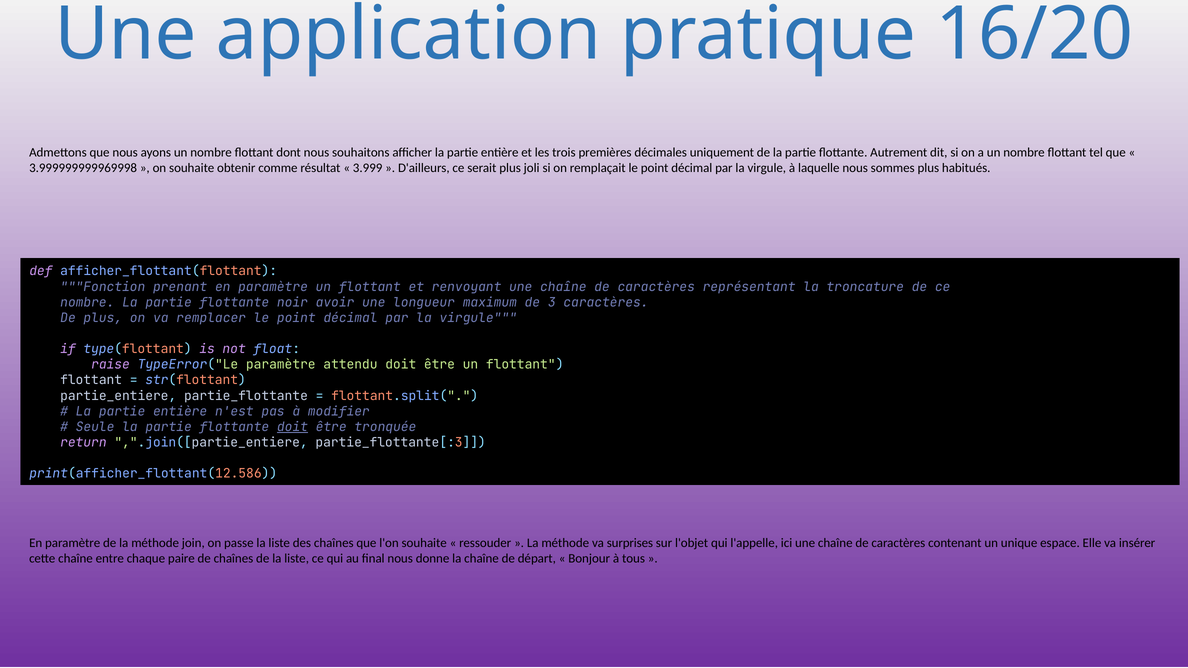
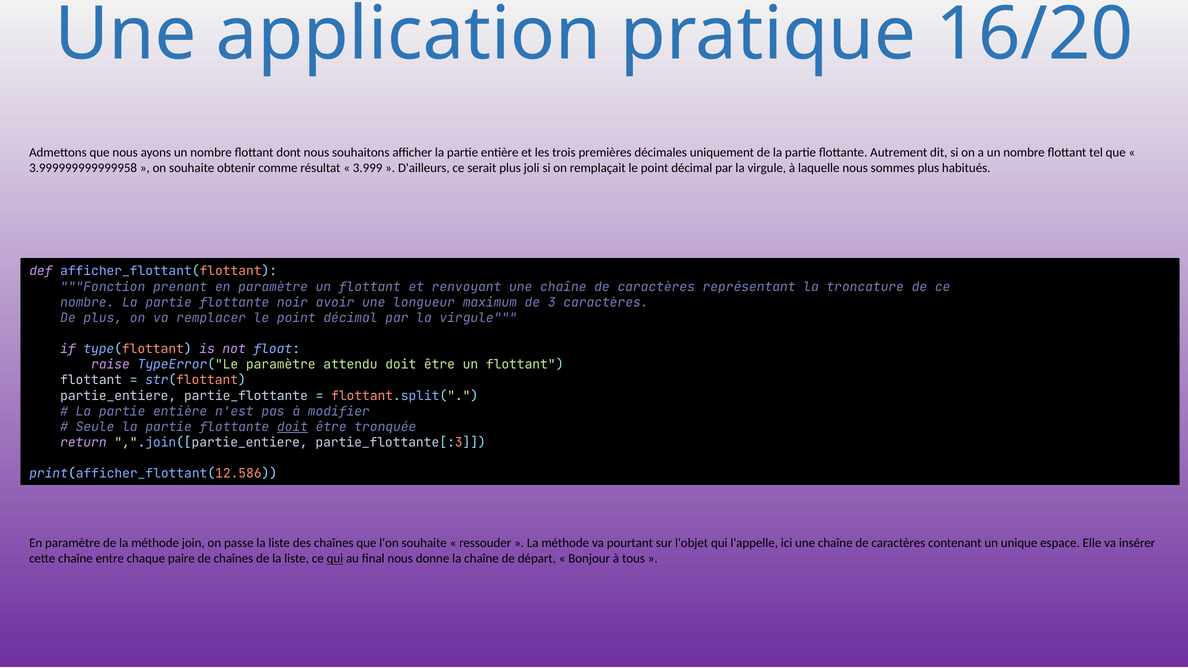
3.999999999969998: 3.999999999969998 -> 3.999999999999958 (83, 168)
surprises: surprises -> pourtant (630, 543)
qui underline: none -> present (335, 559)
